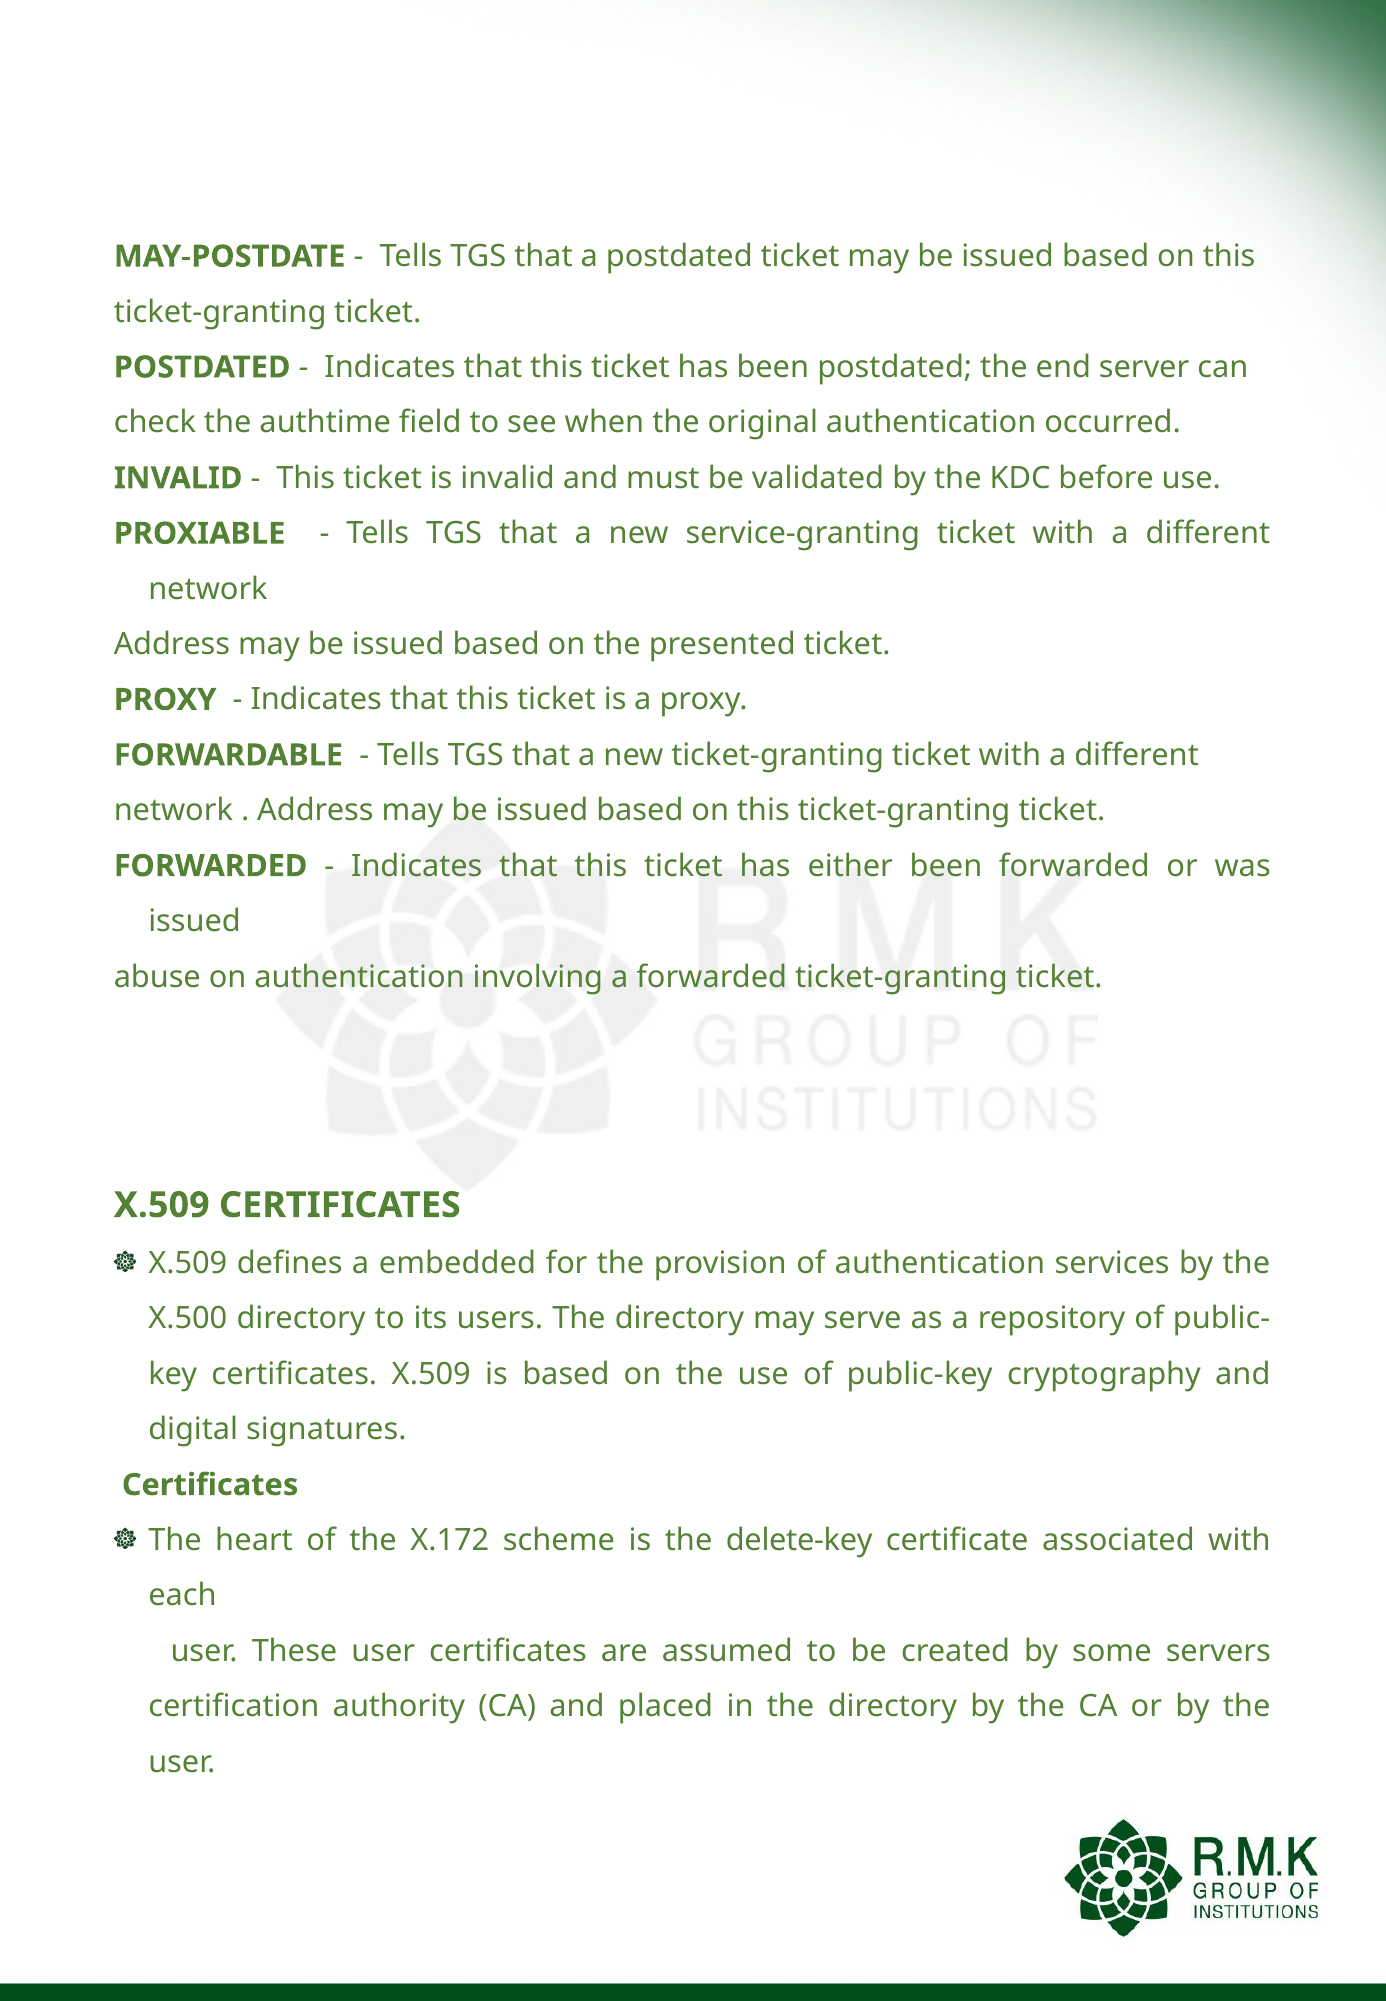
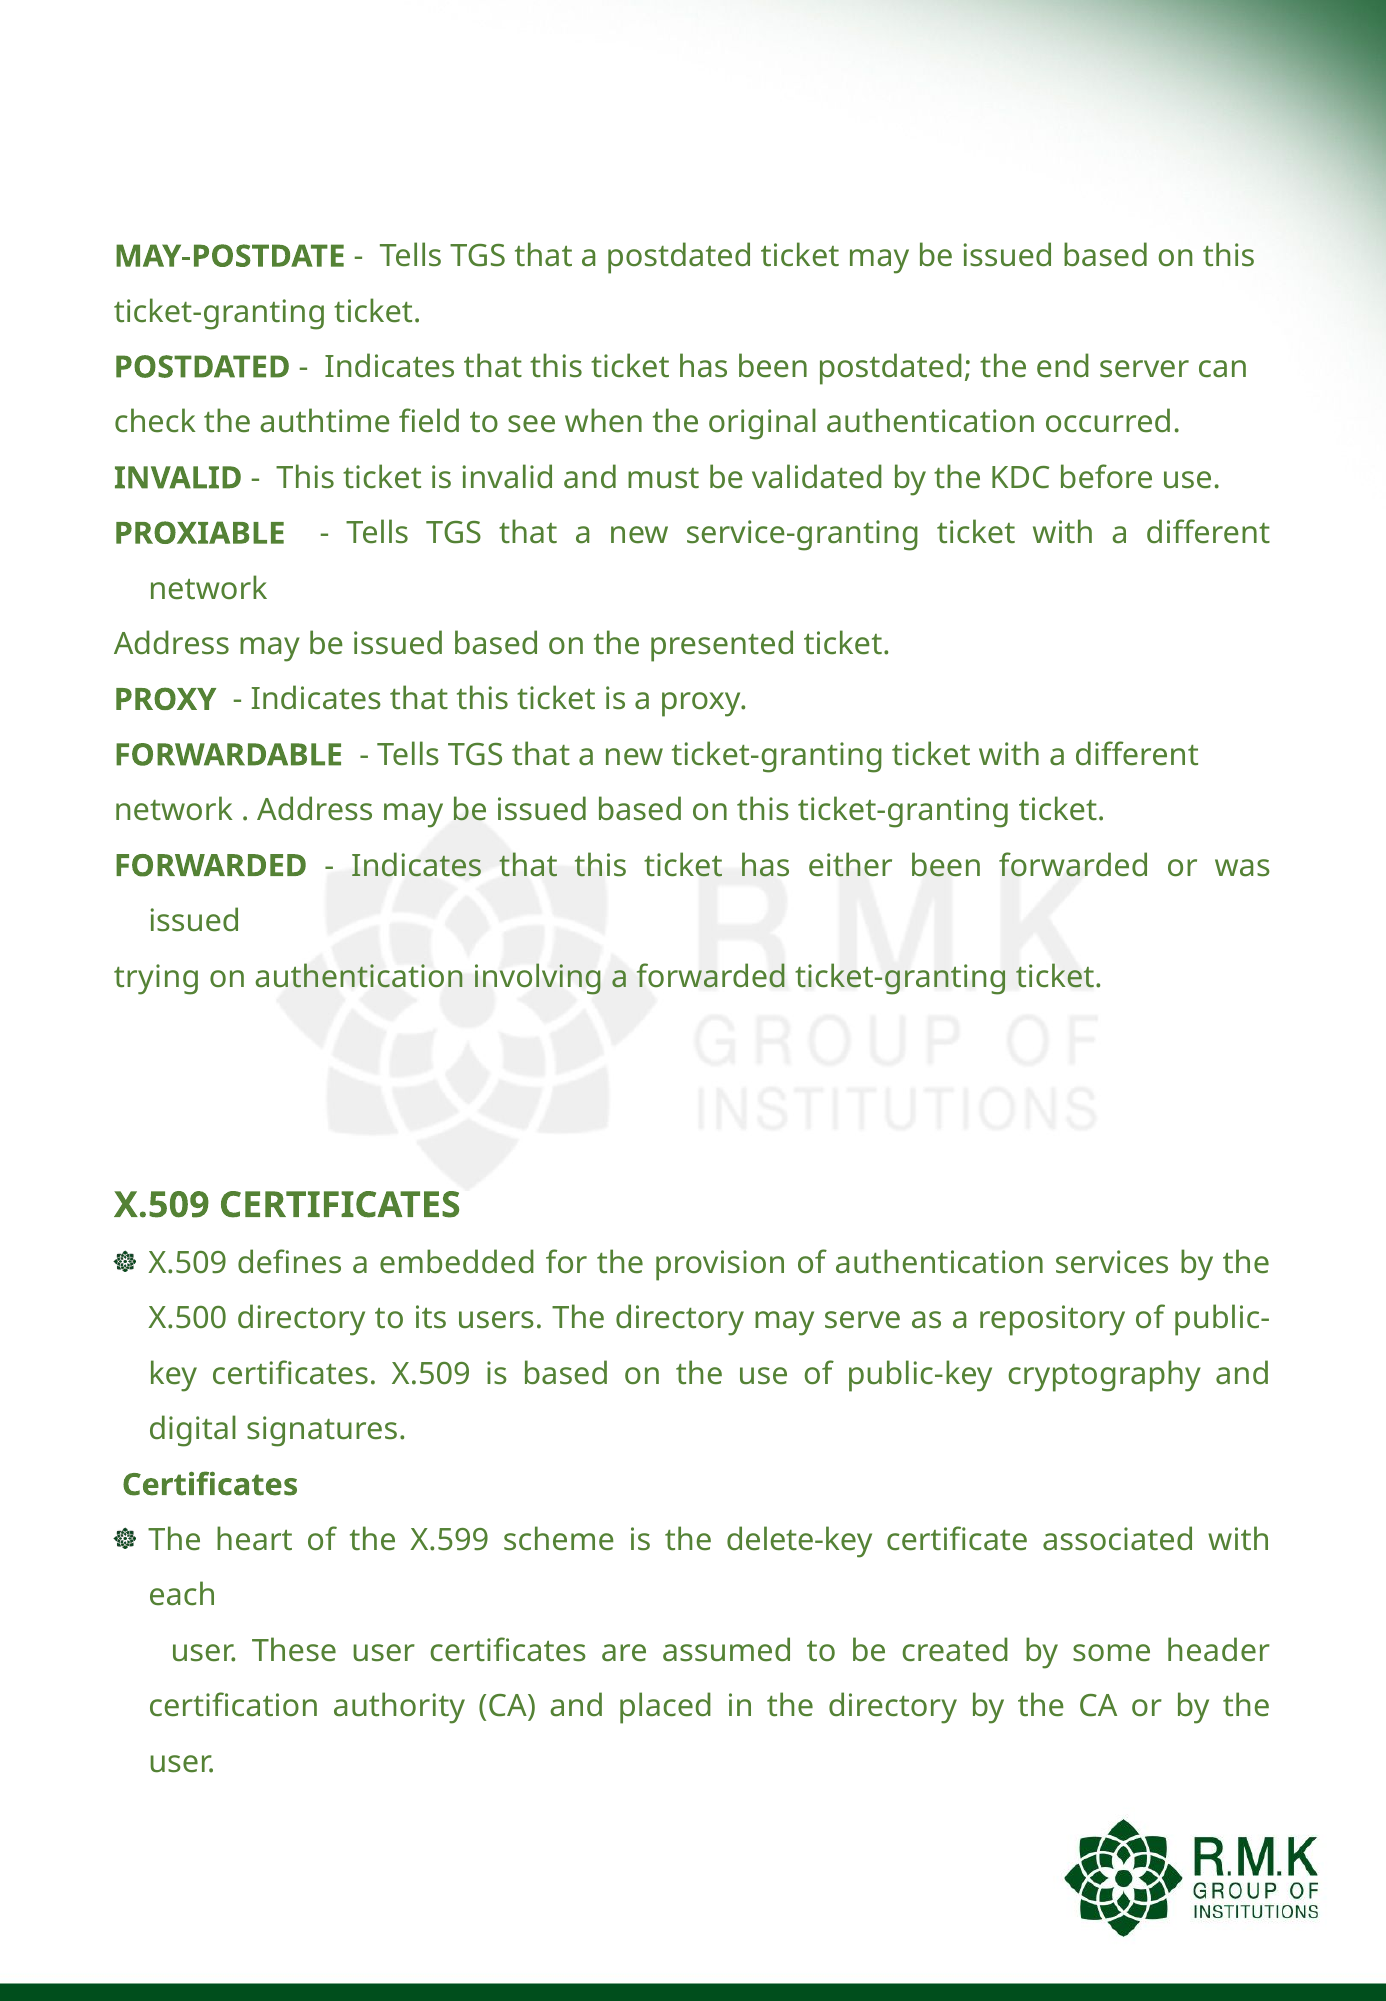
abuse: abuse -> trying (157, 977)
X.172: X.172 -> X.599 (450, 1541)
servers: servers -> header (1218, 1652)
